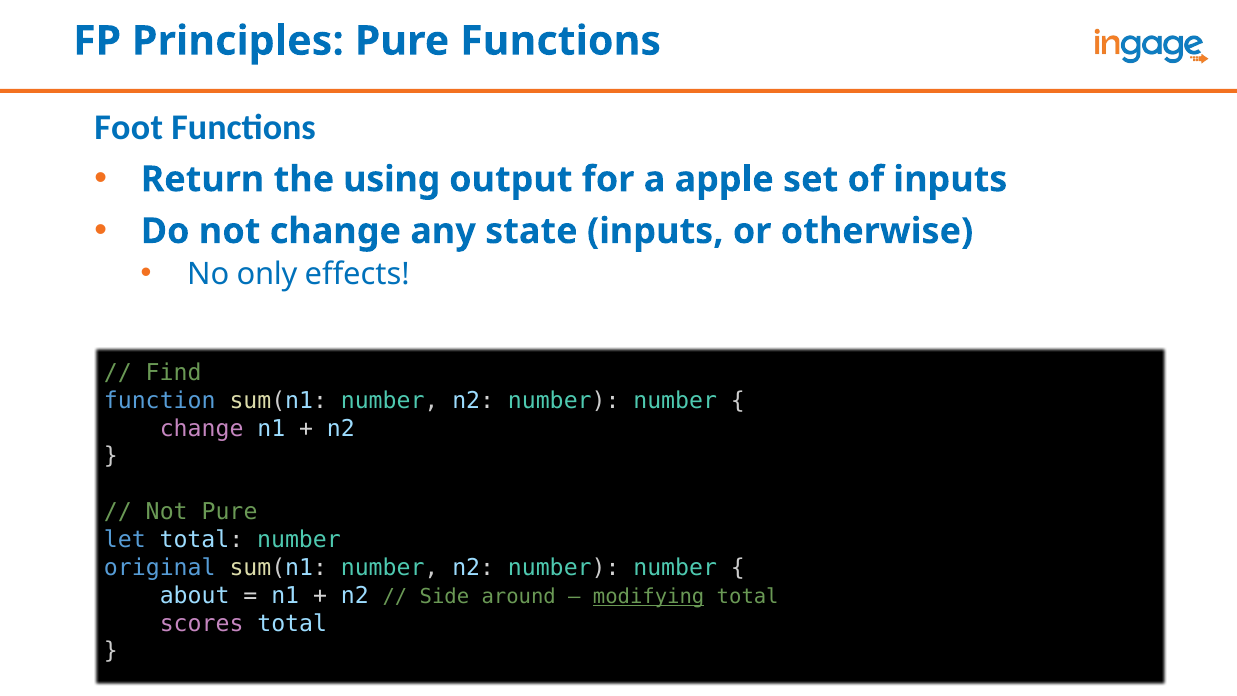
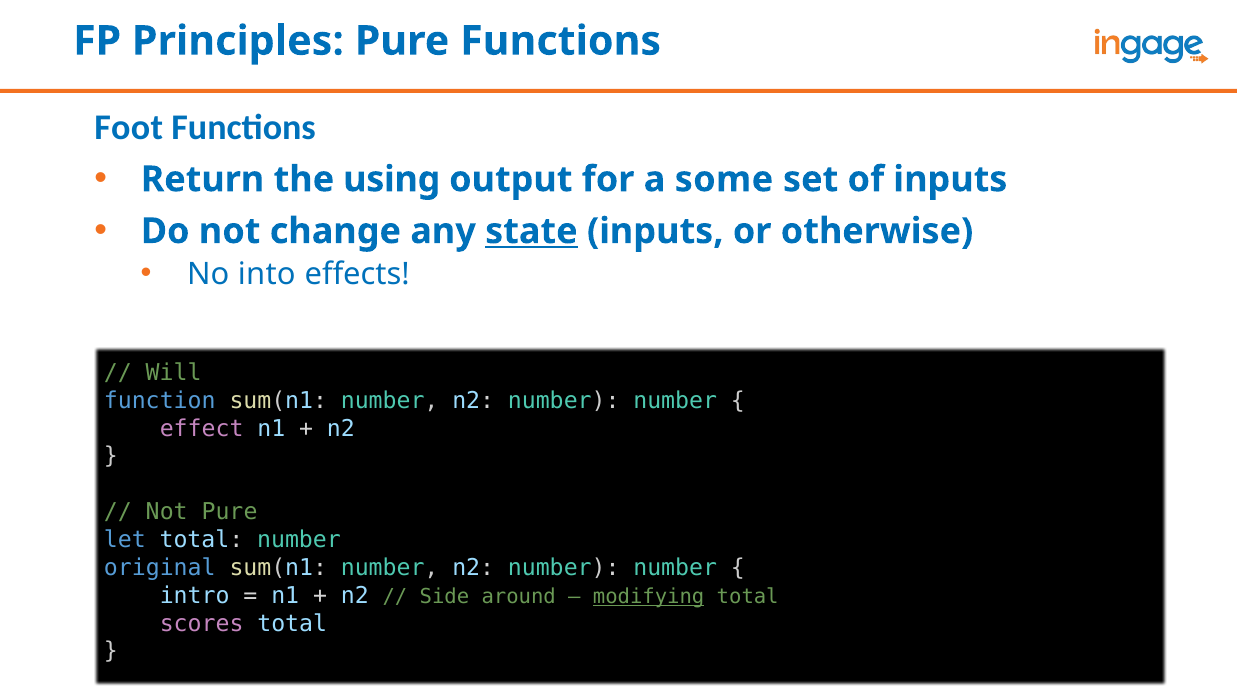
apple: apple -> some (724, 179)
state underline: none -> present (531, 231)
only: only -> into (267, 274)
Find: Find -> Will (174, 373)
change: change -> effect (202, 428)
about: about -> intro (195, 595)
